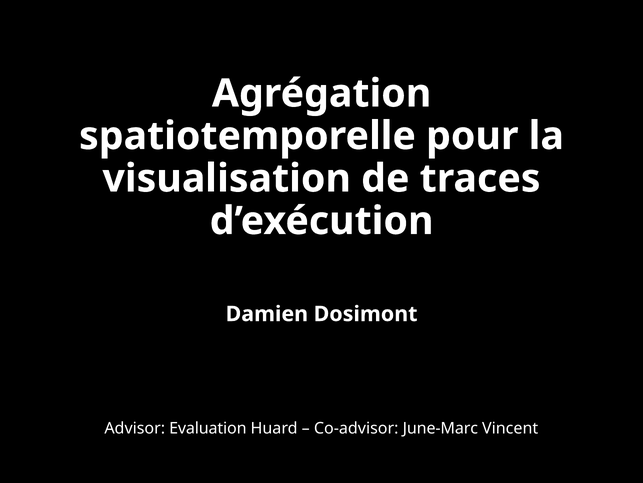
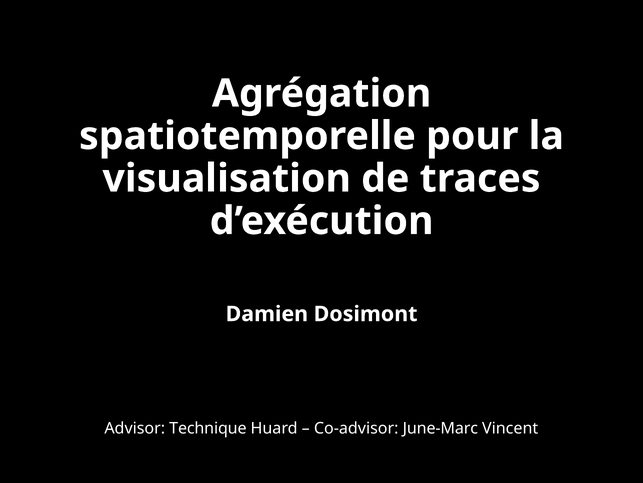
Evaluation: Evaluation -> Technique (208, 428)
